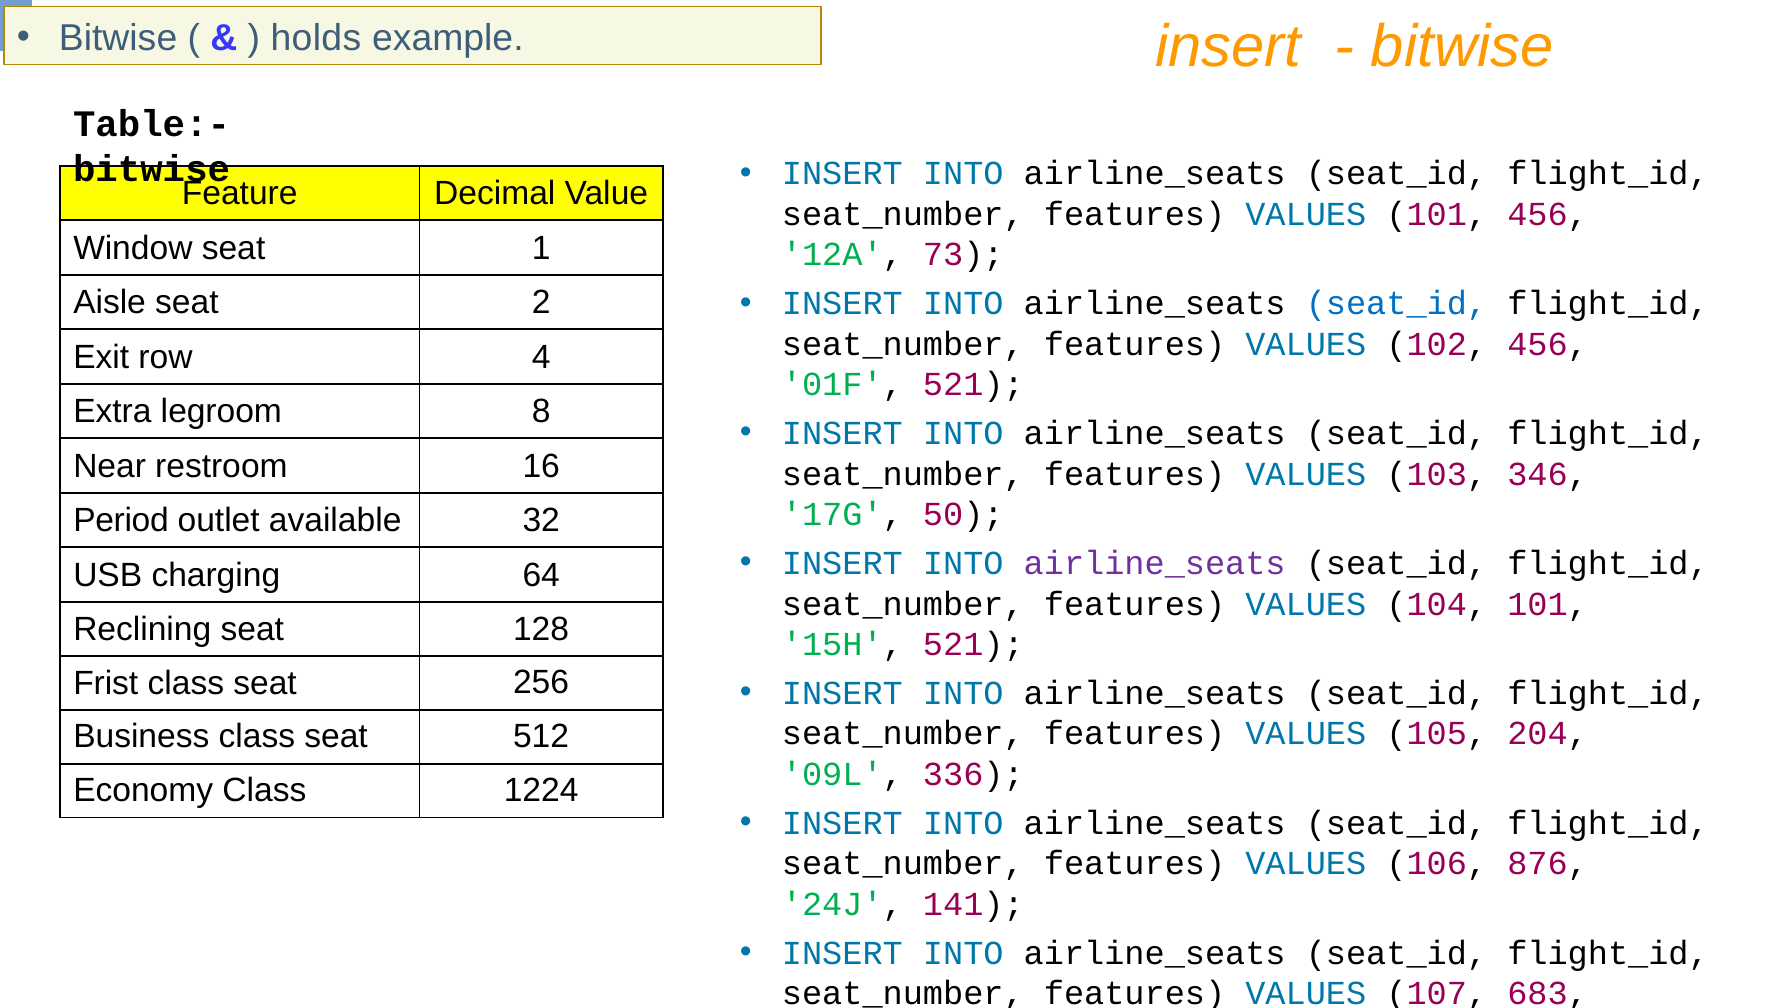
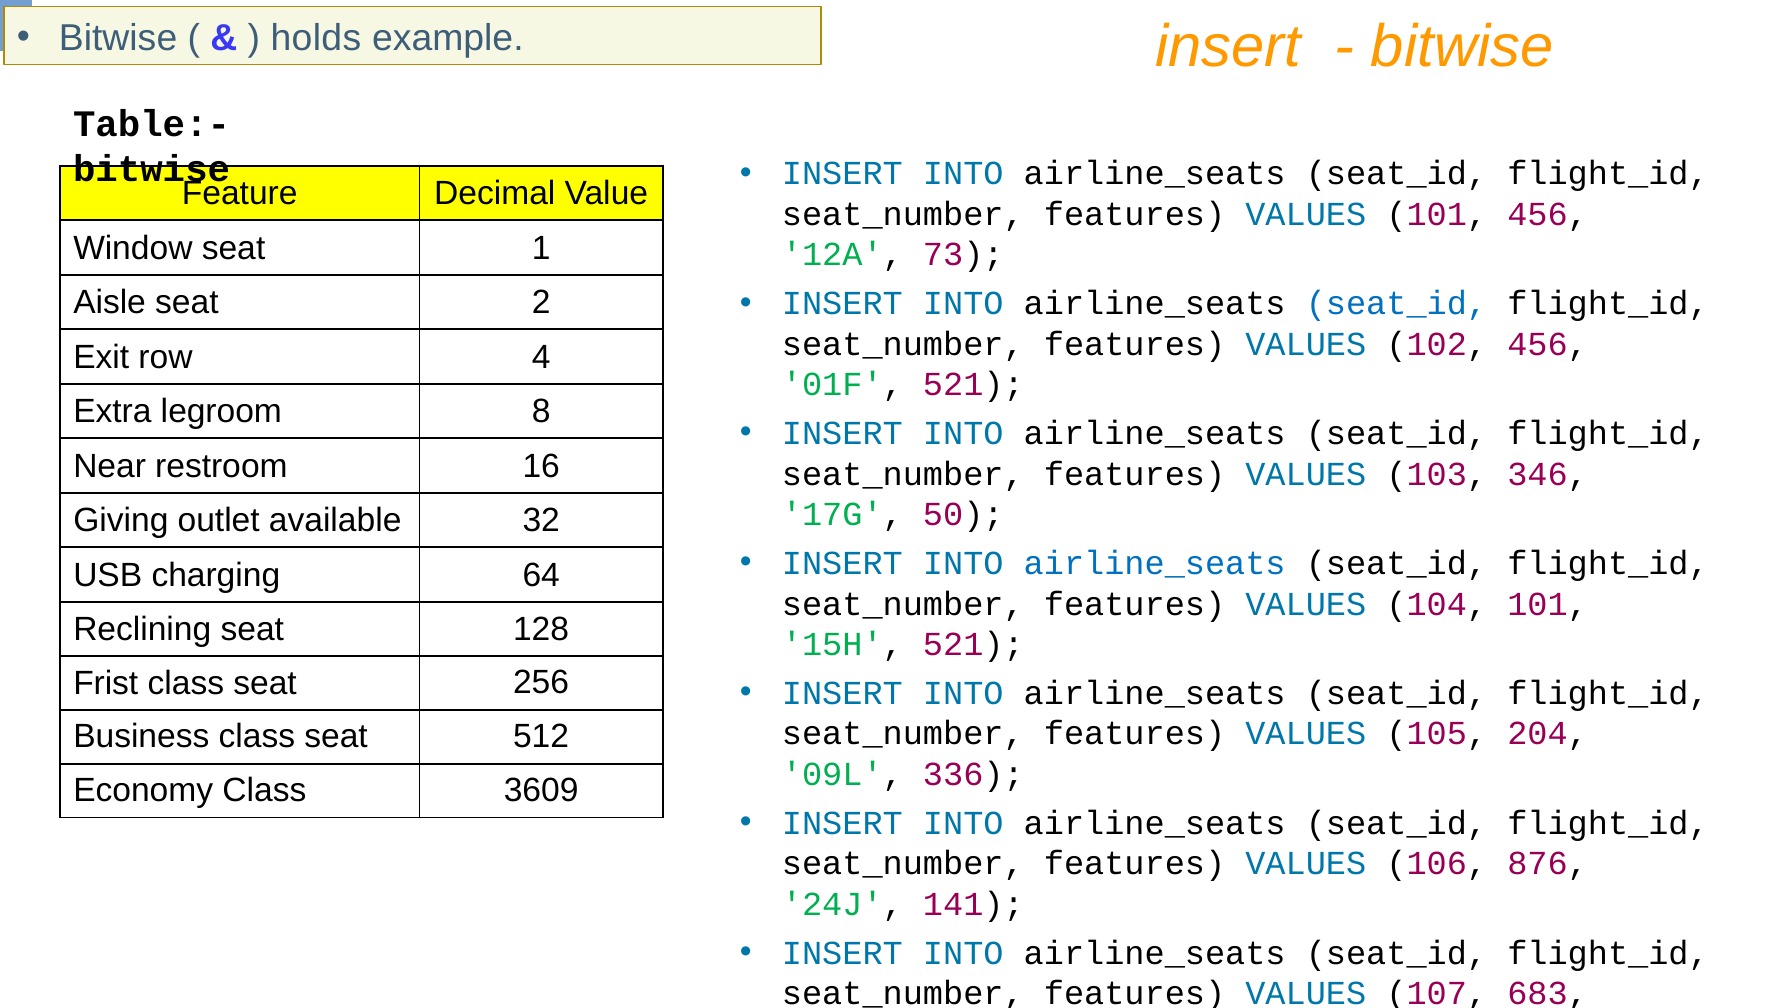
Period: Period -> Giving (121, 520)
airline_seats colour: purple -> blue (1155, 563)
1224: 1224 -> 3609 (541, 790)
